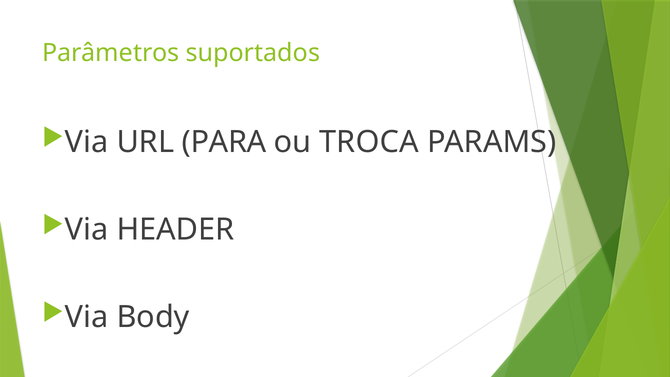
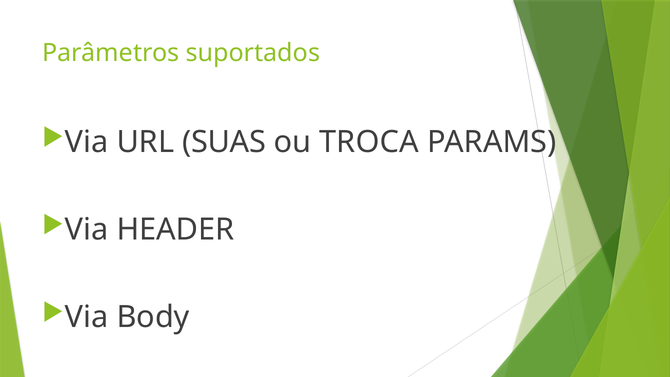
PARA: PARA -> SUAS (224, 142)
